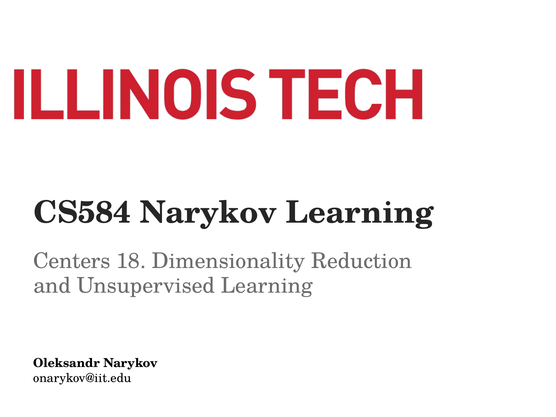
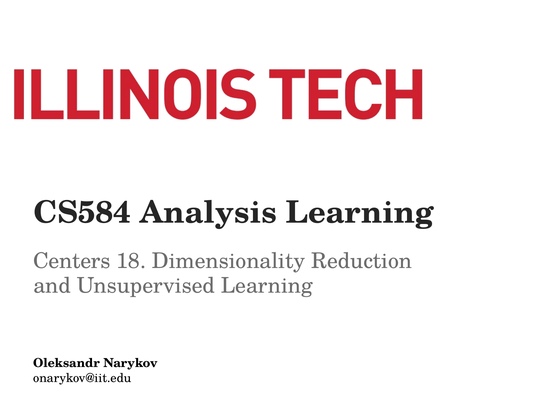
CS584 Narykov: Narykov -> Analysis (208, 212)
